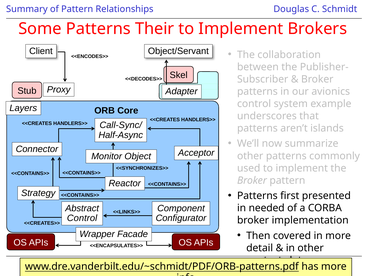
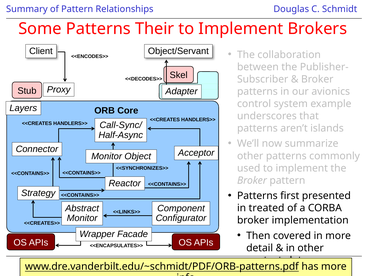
needed: needed -> treated (267, 208)
Control: Control -> Monitor (82, 218)
